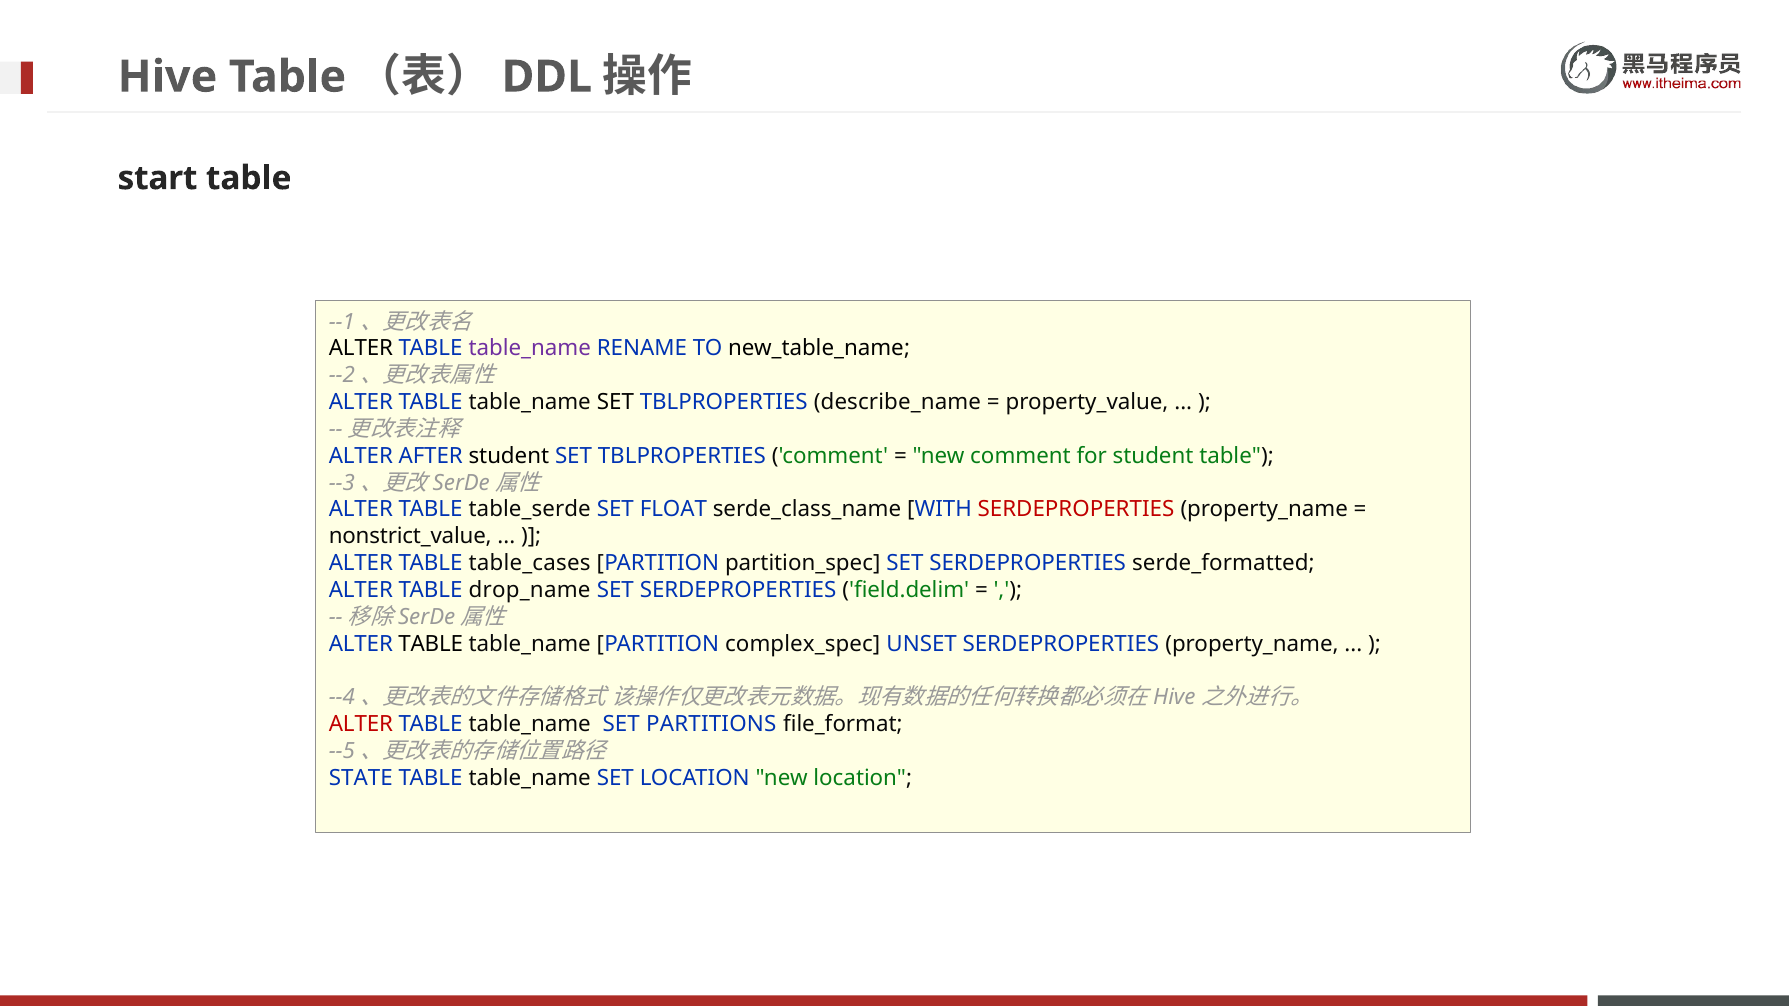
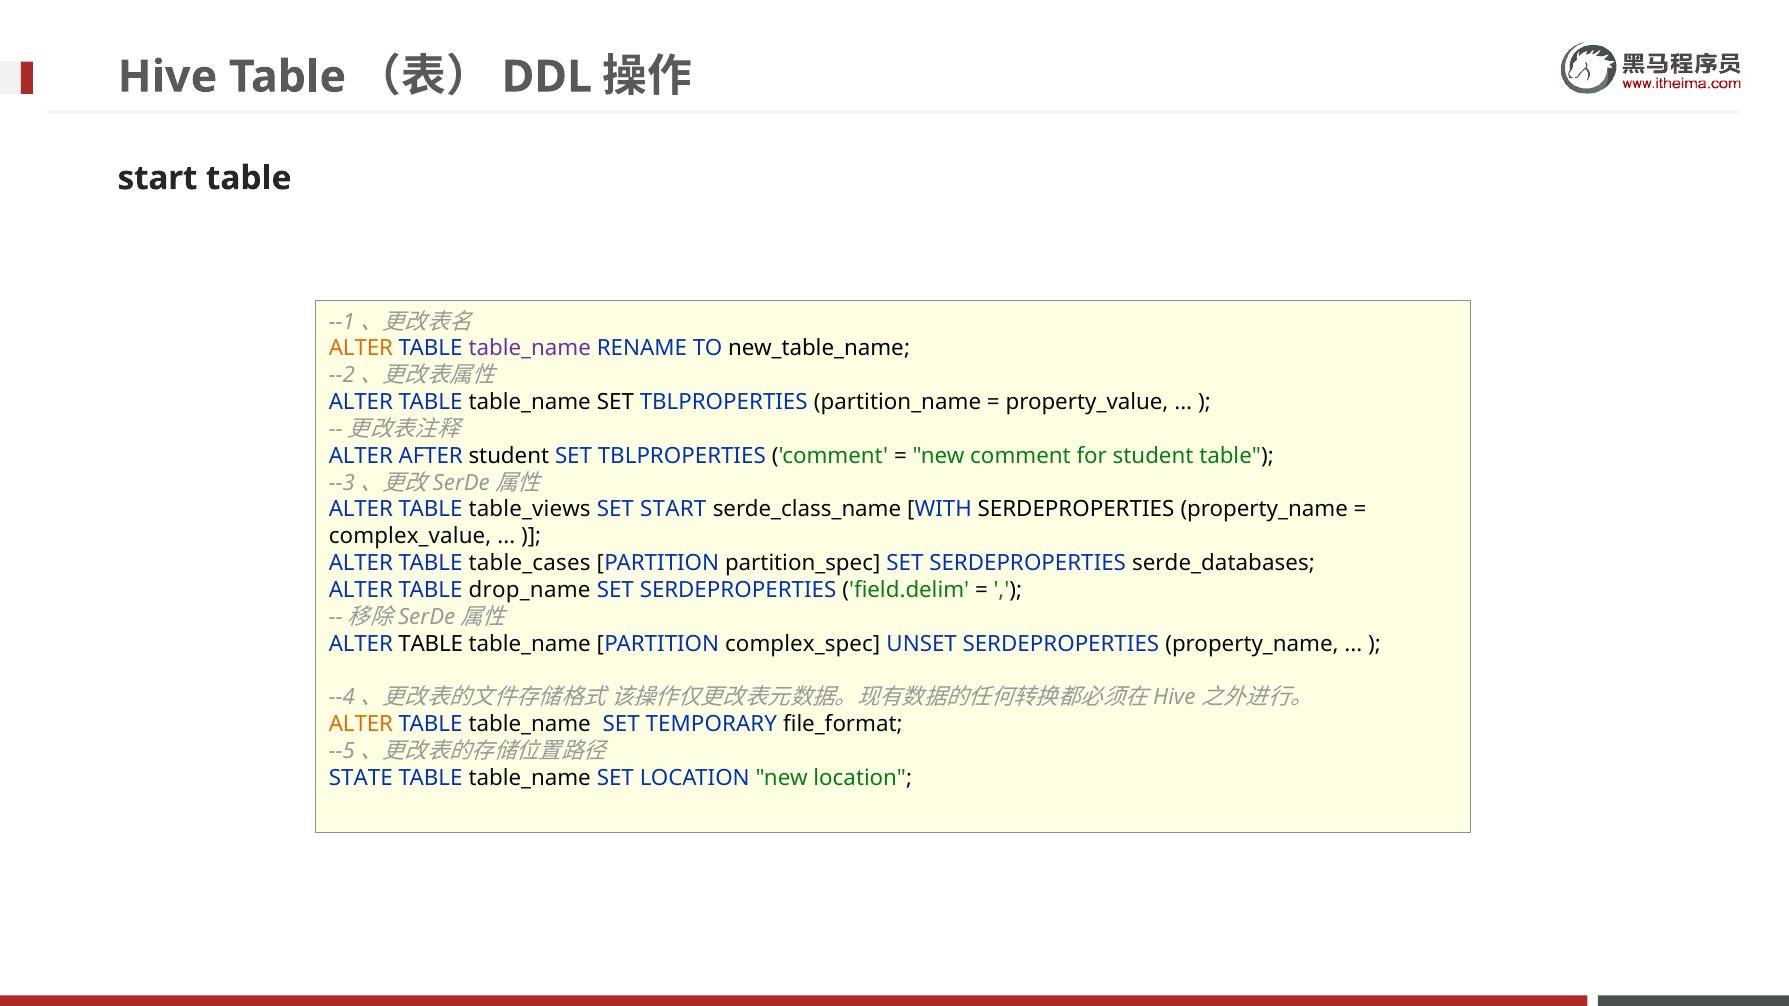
ALTER colour: black -> orange (361, 349)
describe_name: describe_name -> partition_name (897, 402)
table_serde: table_serde -> table_views (530, 510)
SET FLOAT: FLOAT -> START (673, 510)
SERDEPROPERTIES colour: red -> black (1076, 510)
nonstrict_value: nonstrict_value -> complex_value (410, 537)
serde_formatted: serde_formatted -> serde_databases (1223, 563)
ALTER colour: red -> orange (361, 724)
PARTITIONS: PARTITIONS -> TEMPORARY (711, 724)
